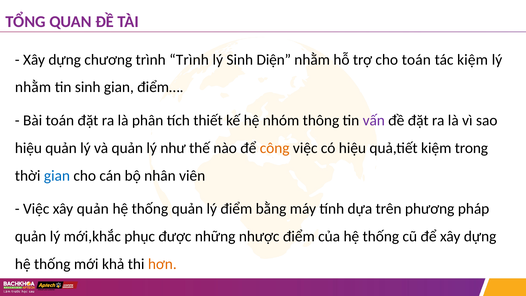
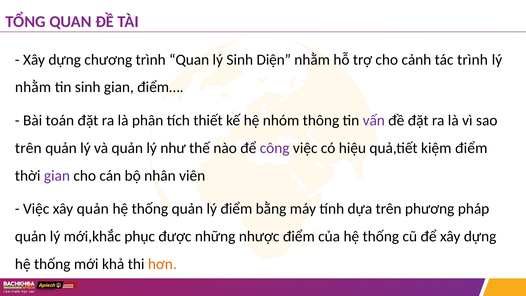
trình Trình: Trình -> Quan (189, 60)
cho toán: toán -> cảnh (416, 60)
tác kiệm: kiệm -> trình (473, 60)
hiệu: hiệu -> trên (28, 148)
công colour: orange -> purple (275, 148)
kiệm trong: trong -> điểm (471, 148)
gian colour: blue -> purple (57, 176)
